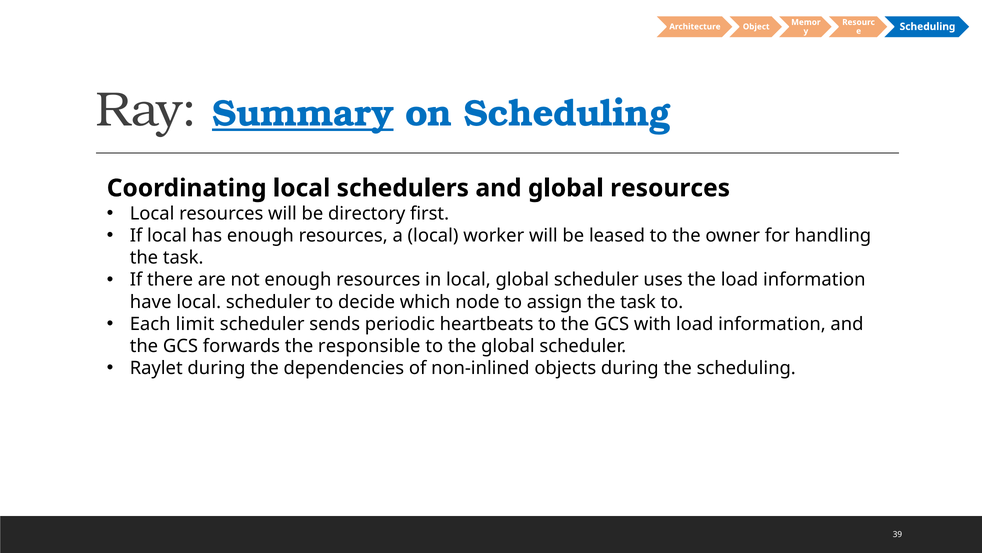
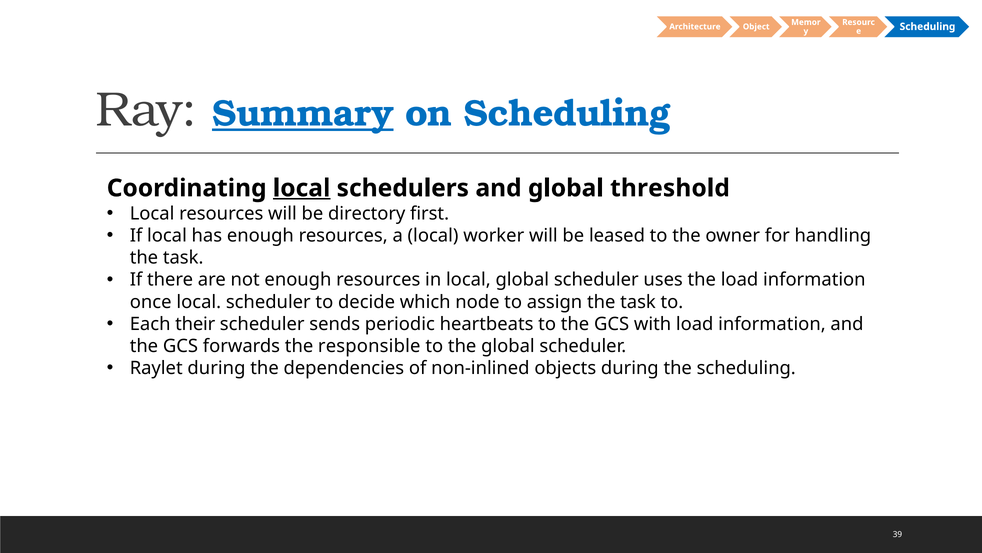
local underline: none -> present (302, 188)
global resources: resources -> threshold (670, 188)
have: have -> once (151, 302)
limit: limit -> their (195, 324)
